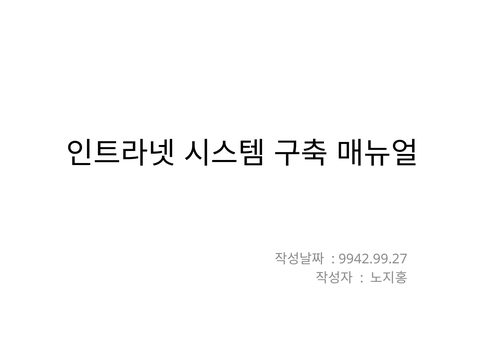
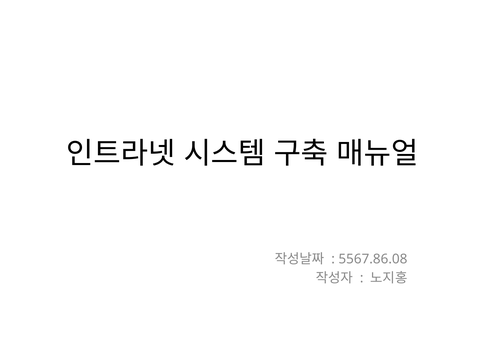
9942.99.27: 9942.99.27 -> 5567.86.08 (373, 260)
